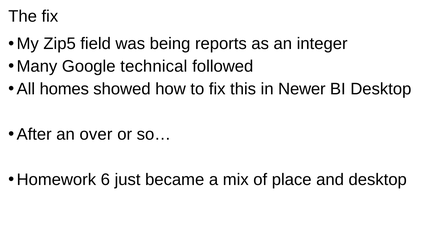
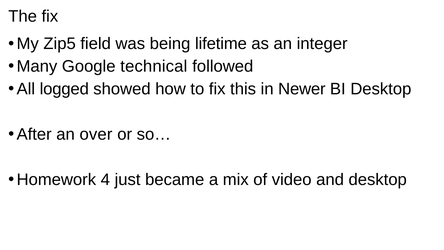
reports: reports -> lifetime (221, 44)
homes: homes -> logged (64, 89)
6: 6 -> 4 (105, 179)
place: place -> video (292, 179)
